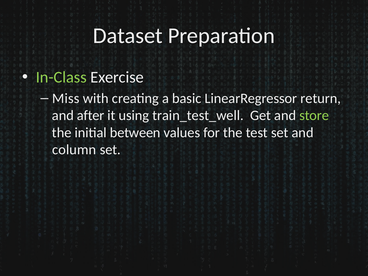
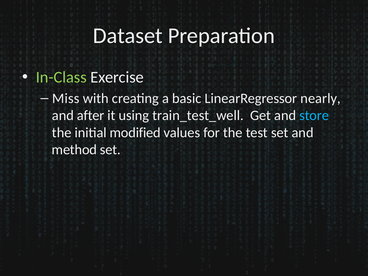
return: return -> nearly (321, 98)
store colour: light green -> light blue (314, 115)
between: between -> modified (135, 133)
column: column -> method (74, 150)
